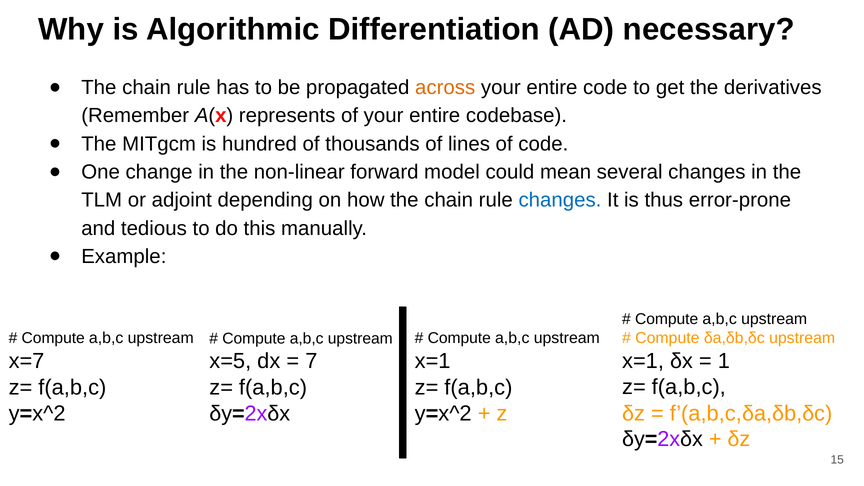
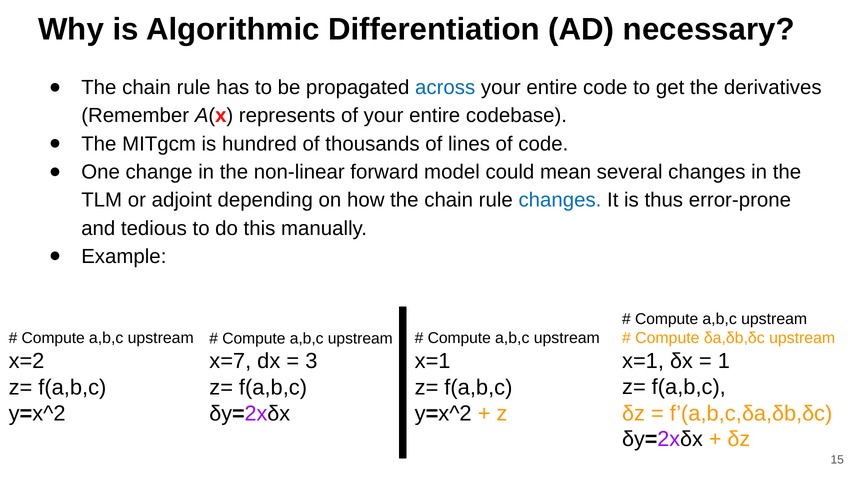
across colour: orange -> blue (445, 88)
x=7: x=7 -> x=2 (27, 361)
x=5: x=5 -> x=7 (230, 361)
7: 7 -> 3 (311, 361)
